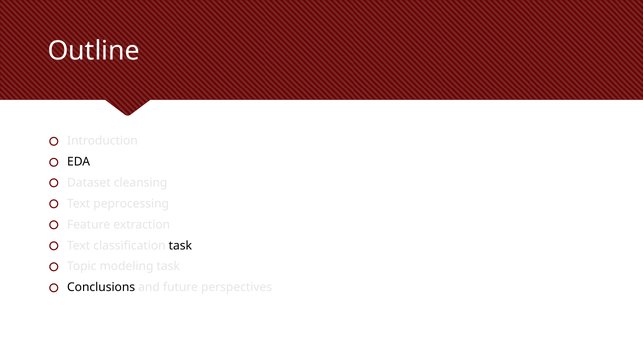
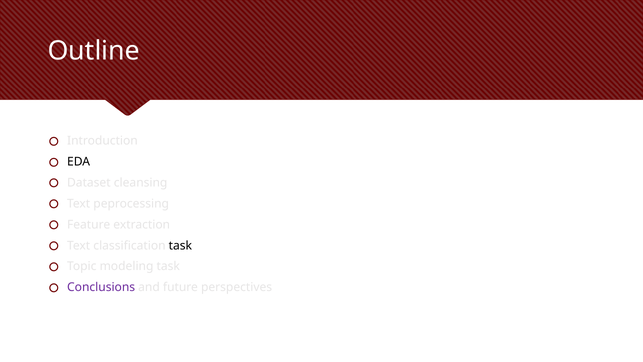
Conclusions colour: black -> purple (101, 287)
